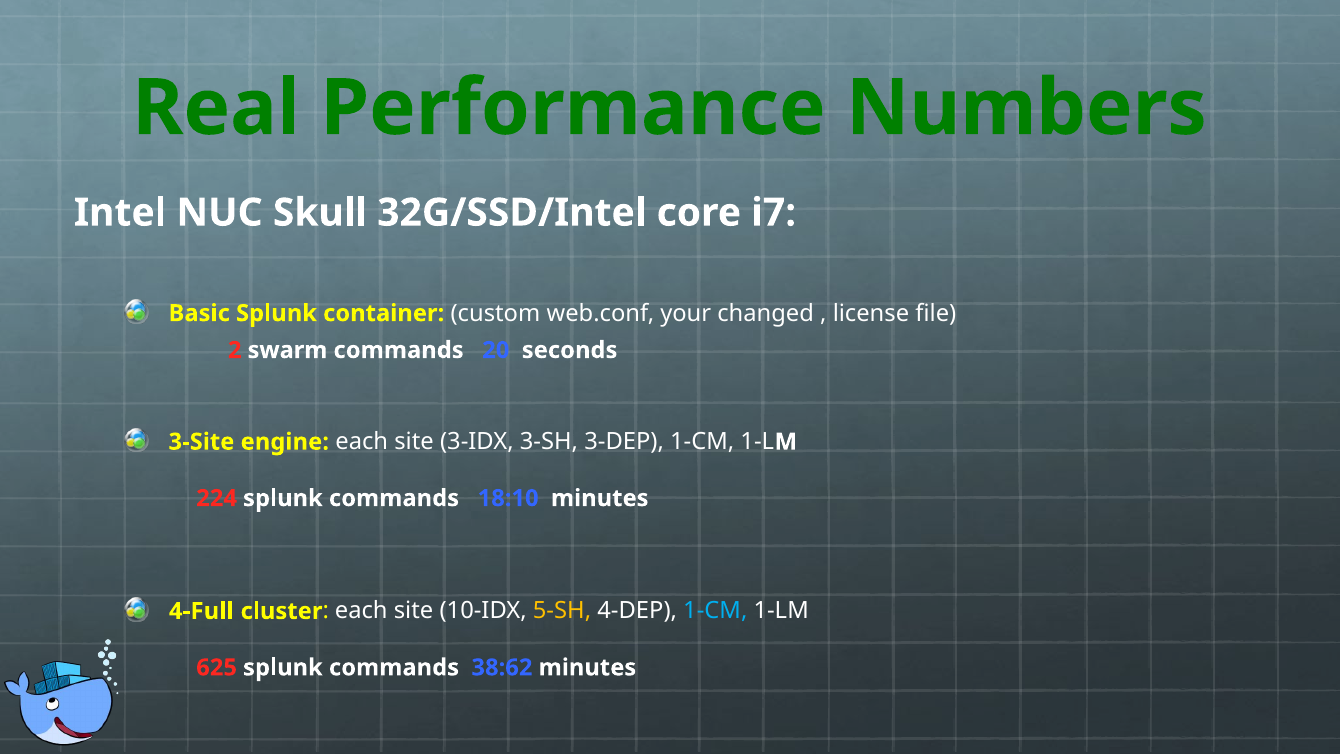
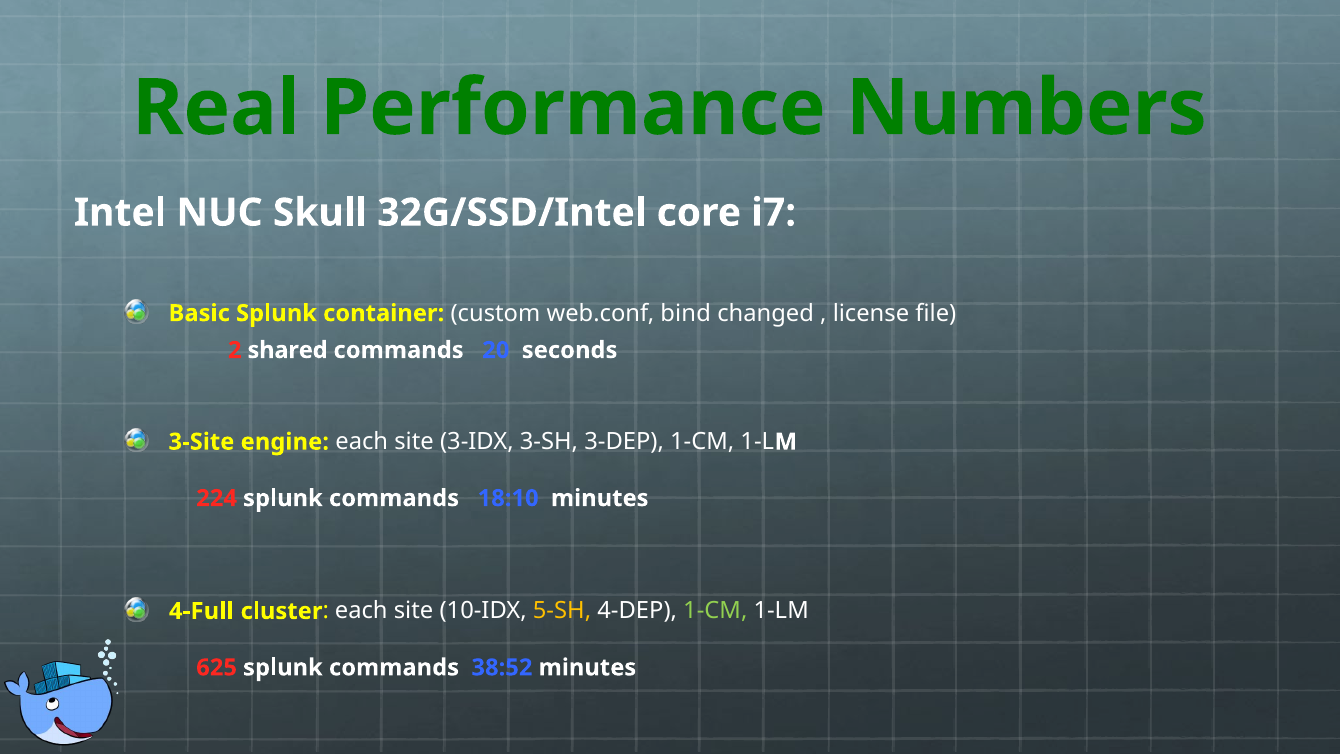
your: your -> bind (686, 313)
swarm: swarm -> shared (288, 350)
1-CM colour: light blue -> light green (715, 611)
38:62: 38:62 -> 38:52 (502, 667)
